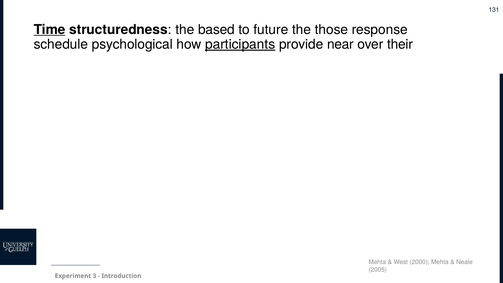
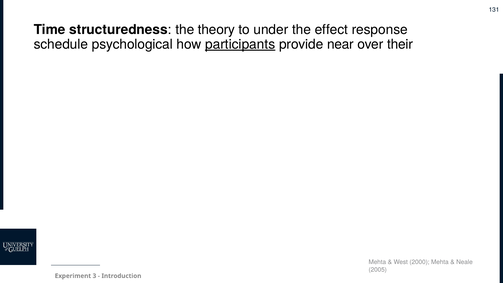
Time underline: present -> none (50, 30)
based: based -> theory (216, 30)
future: future -> under (271, 30)
those: those -> effect (331, 30)
